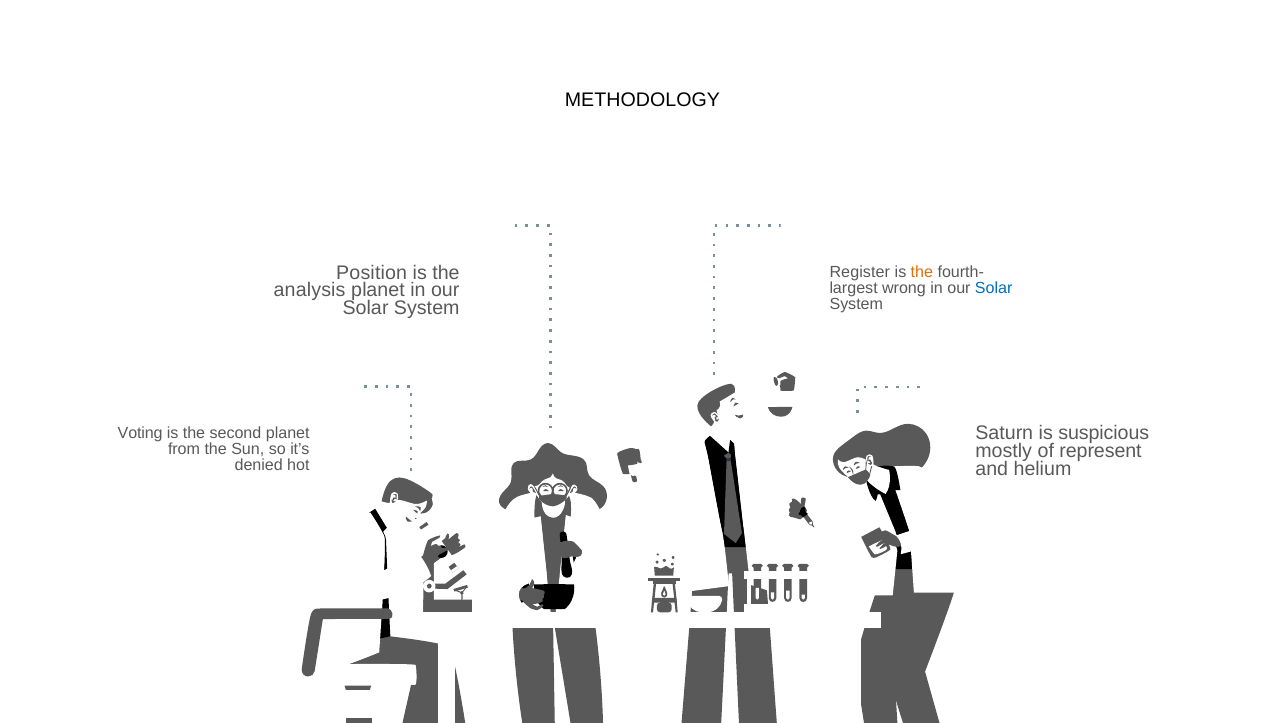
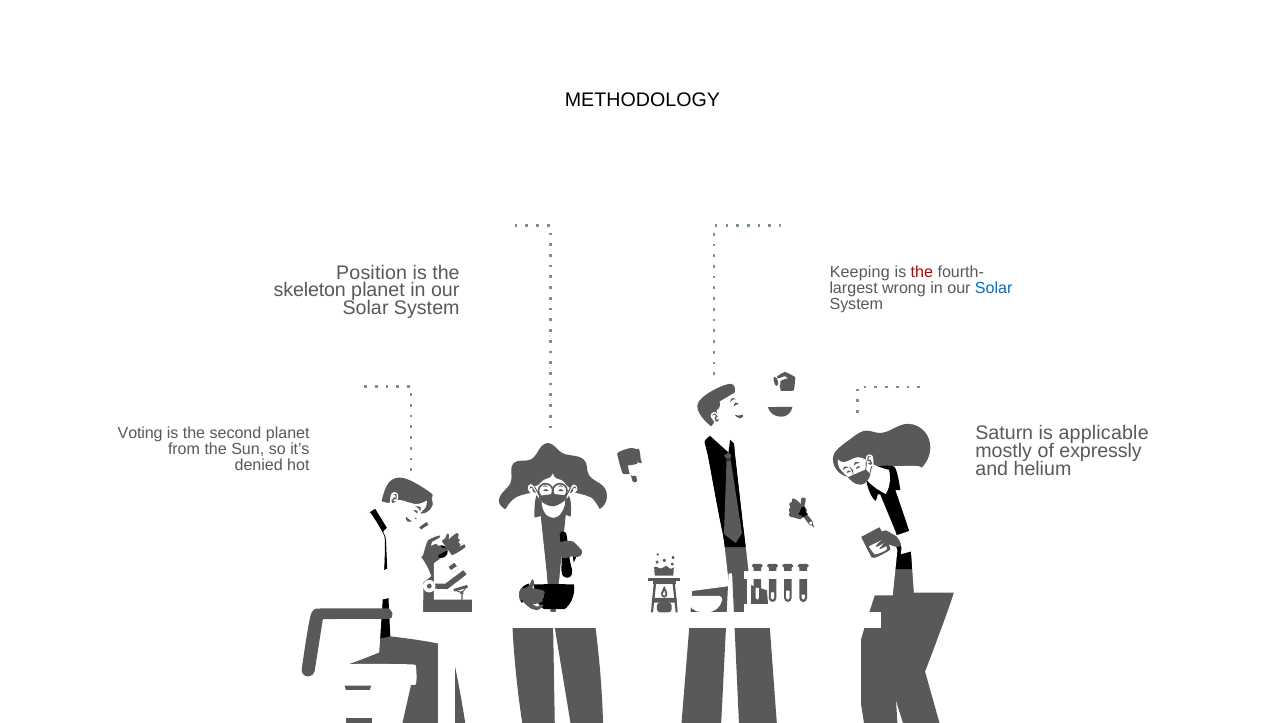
Register: Register -> Keeping (860, 272)
the colour: orange -> red (922, 272)
analysis: analysis -> skeleton (310, 290)
suspicious: suspicious -> applicable (1104, 433)
represent: represent -> expressly (1101, 451)
